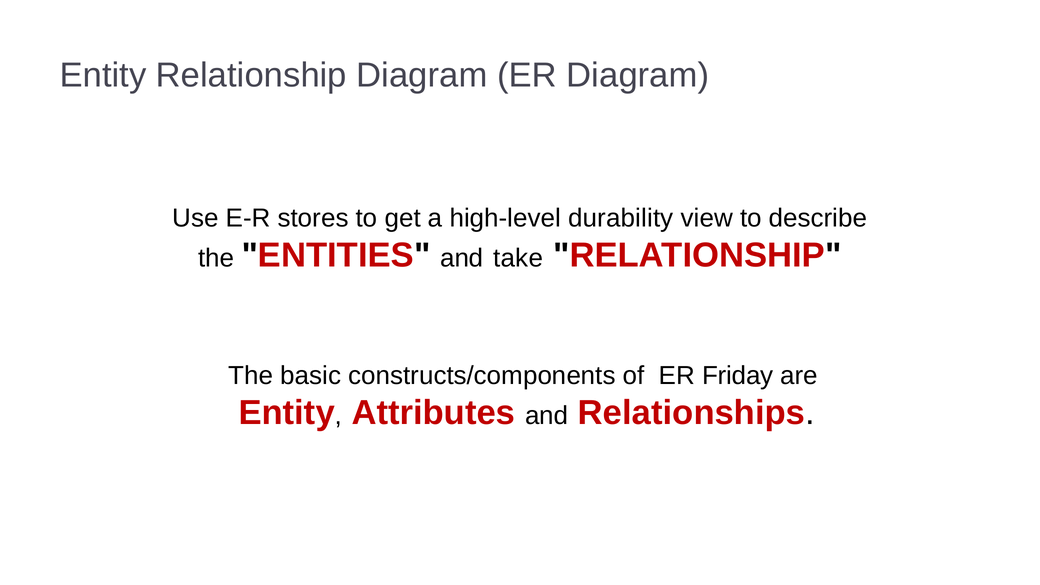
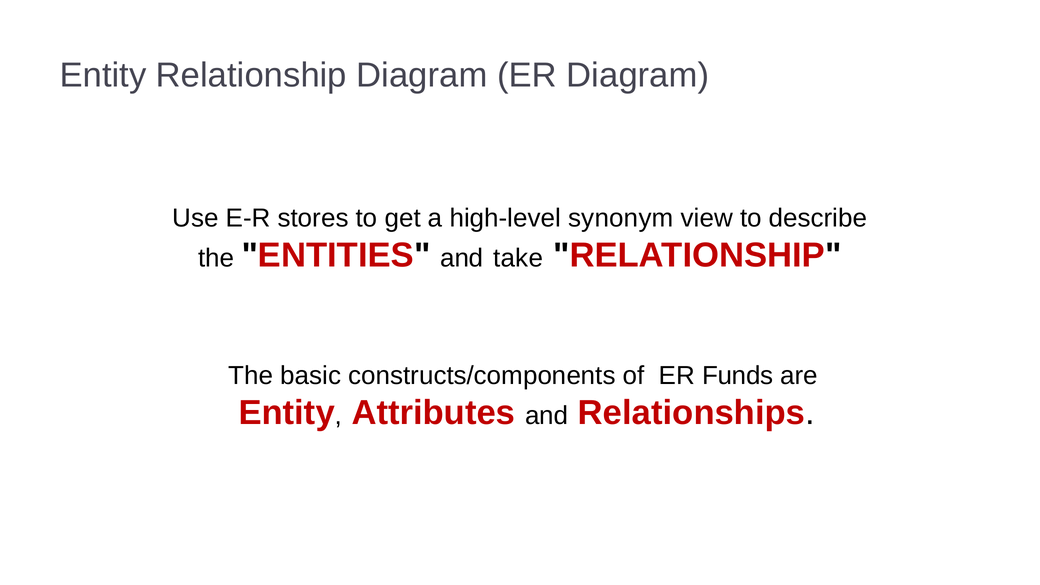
durability: durability -> synonym (621, 218)
Friday: Friday -> Funds (738, 376)
